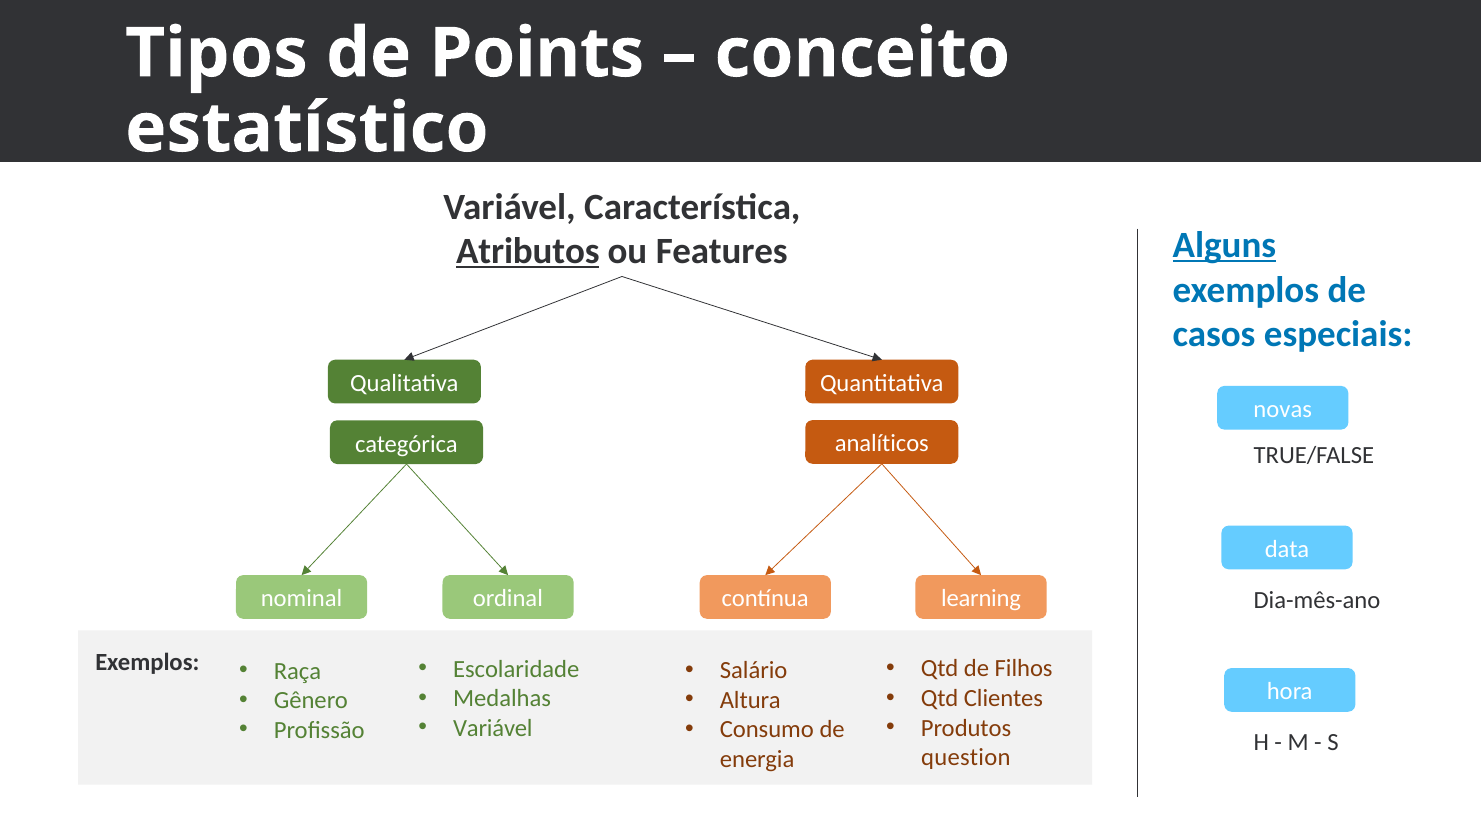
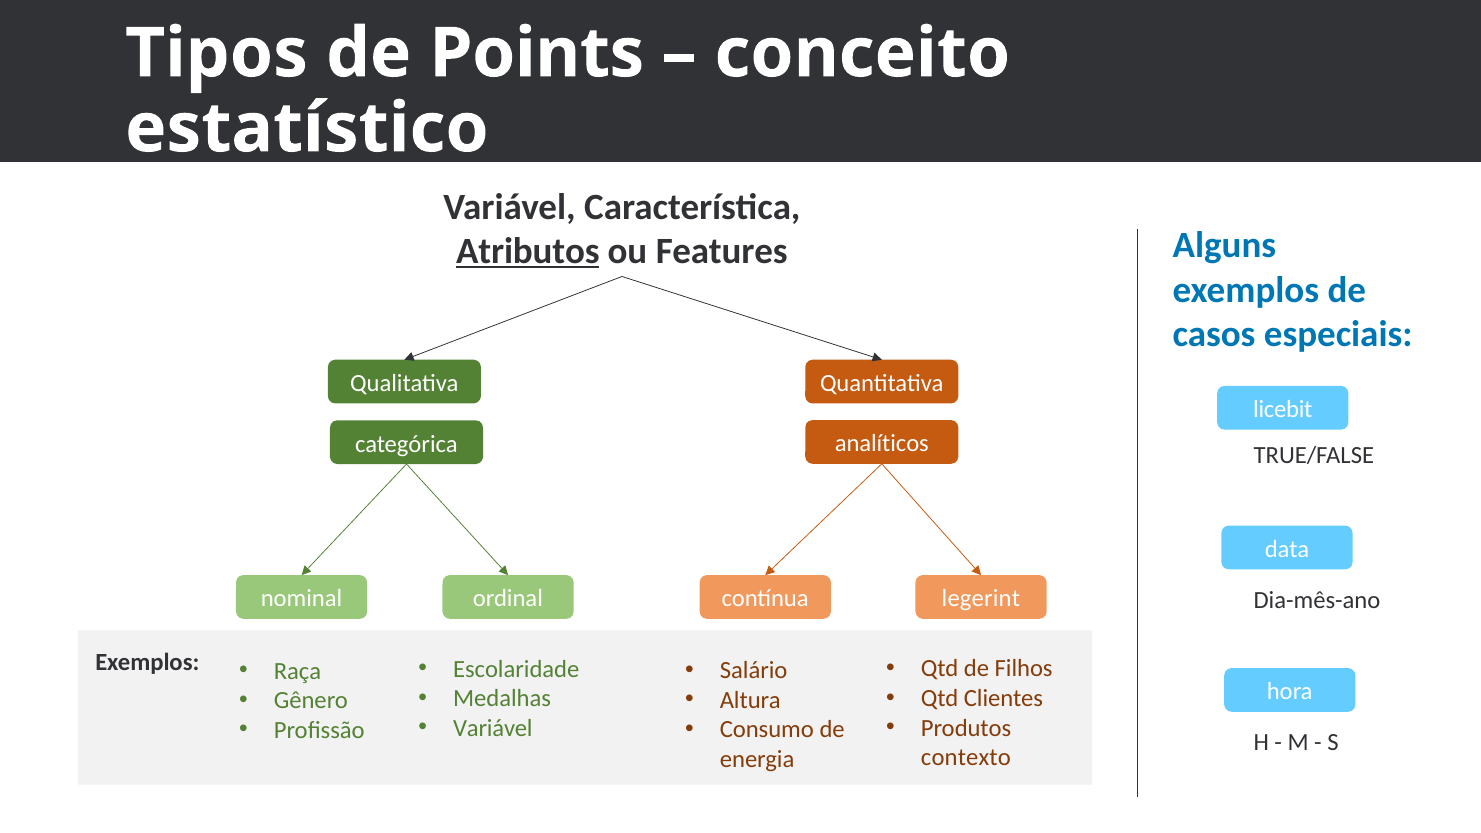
Alguns underline: present -> none (1224, 245)
novas: novas -> licebit (1283, 409)
learning: learning -> legerint (981, 599)
question: question -> contexto (966, 758)
